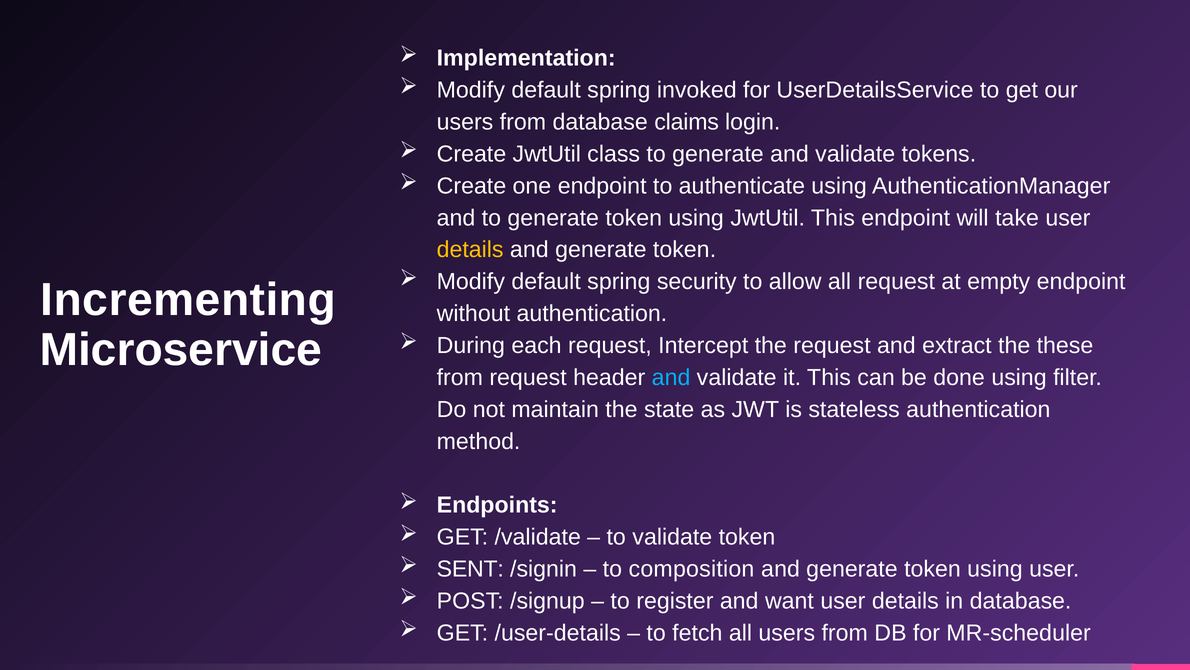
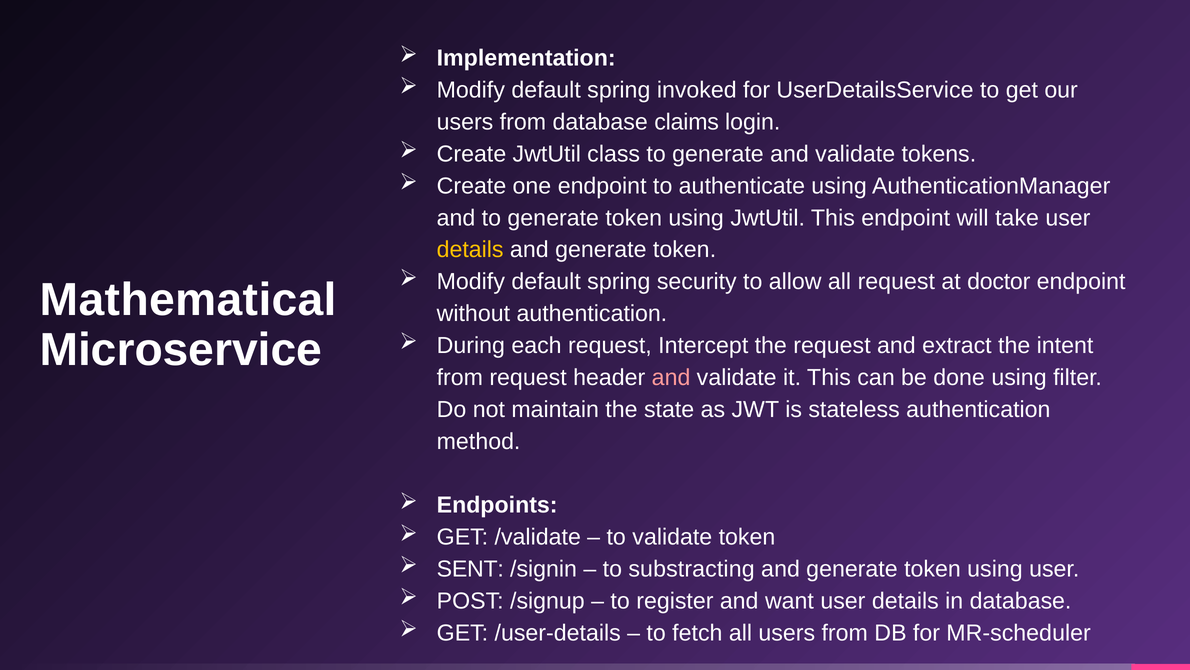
empty: empty -> doctor (999, 281)
Incrementing: Incrementing -> Mathematical (188, 300)
these: these -> intent (1065, 345)
and colour: light blue -> pink (671, 377)
composition: composition -> substracting (692, 569)
